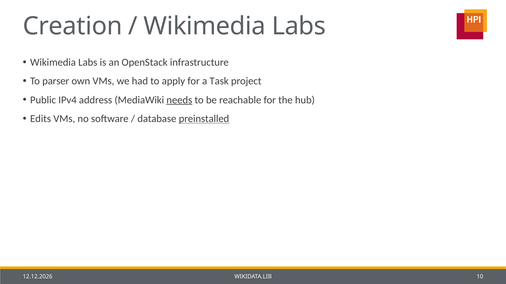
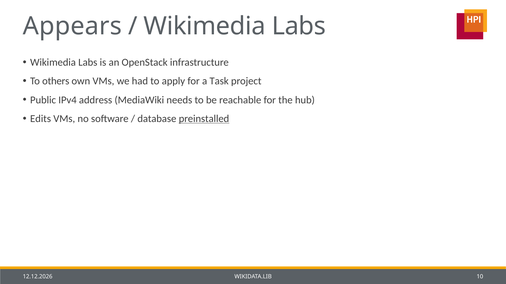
Creation: Creation -> Appears (72, 26)
parser: parser -> others (56, 81)
needs underline: present -> none (179, 100)
